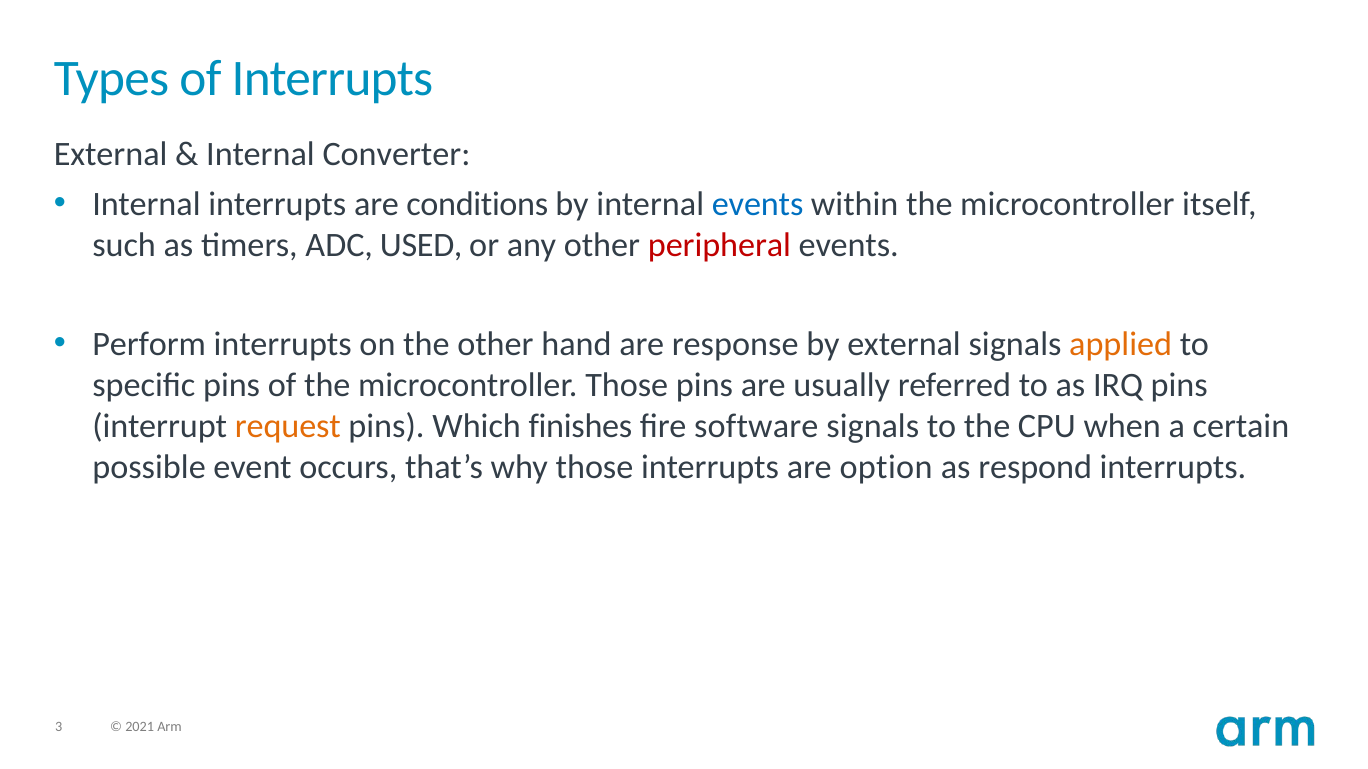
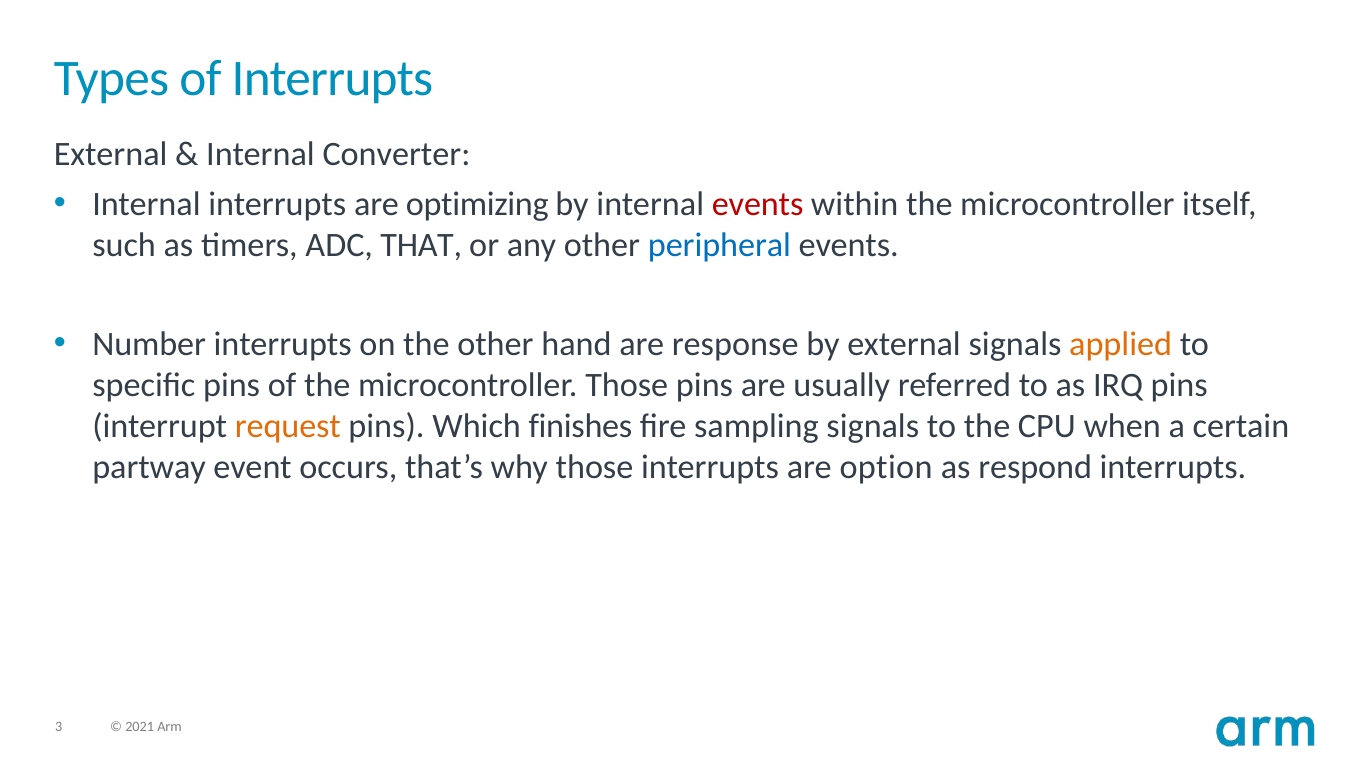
conditions: conditions -> optimizing (477, 204)
events colour: blue -> red (758, 204)
USED: USED -> THAT (421, 245)
peripheral colour: red -> blue (719, 245)
Perform: Perform -> Number (149, 344)
software: software -> sampling (756, 426)
possible: possible -> partway (149, 467)
